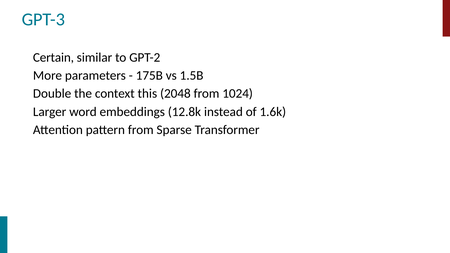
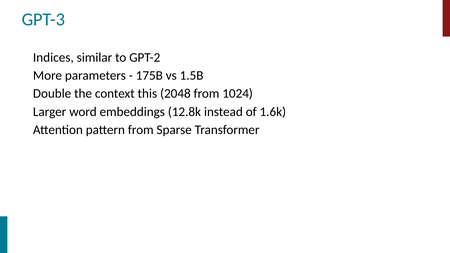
Certain: Certain -> Indices (53, 57)
